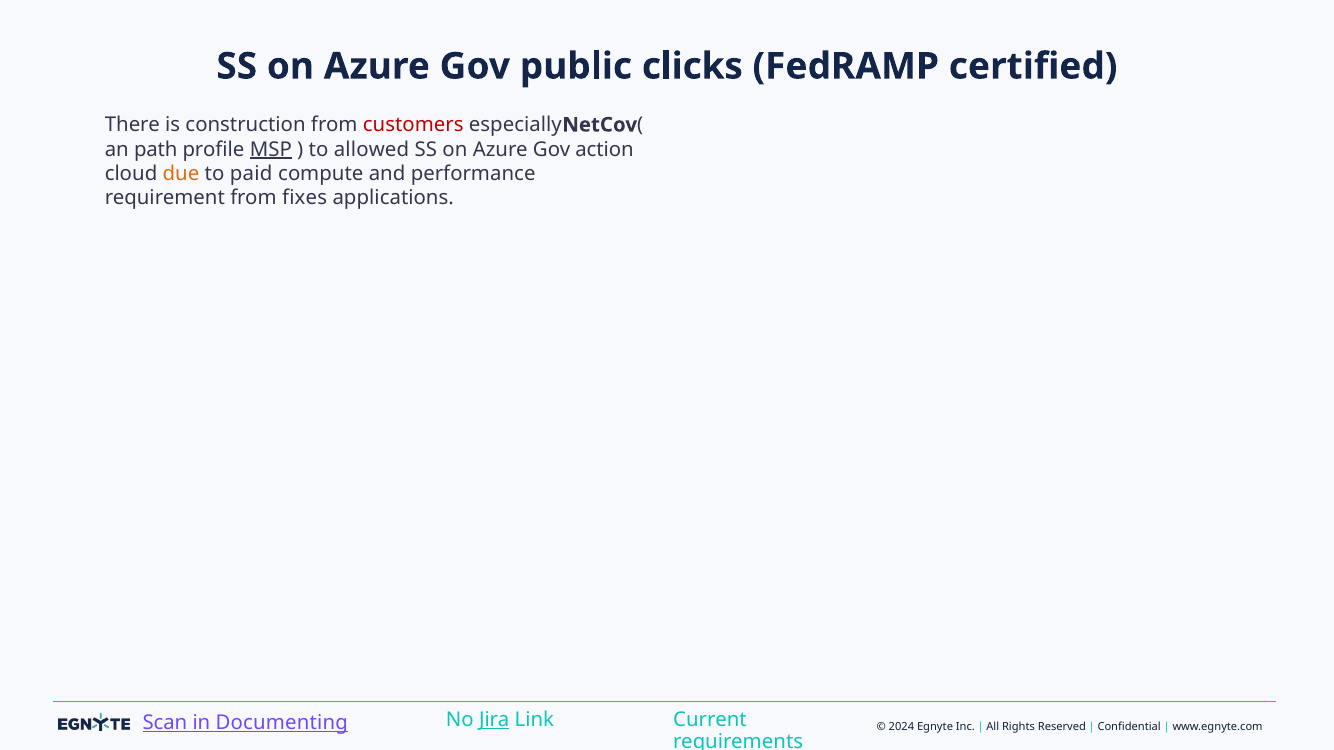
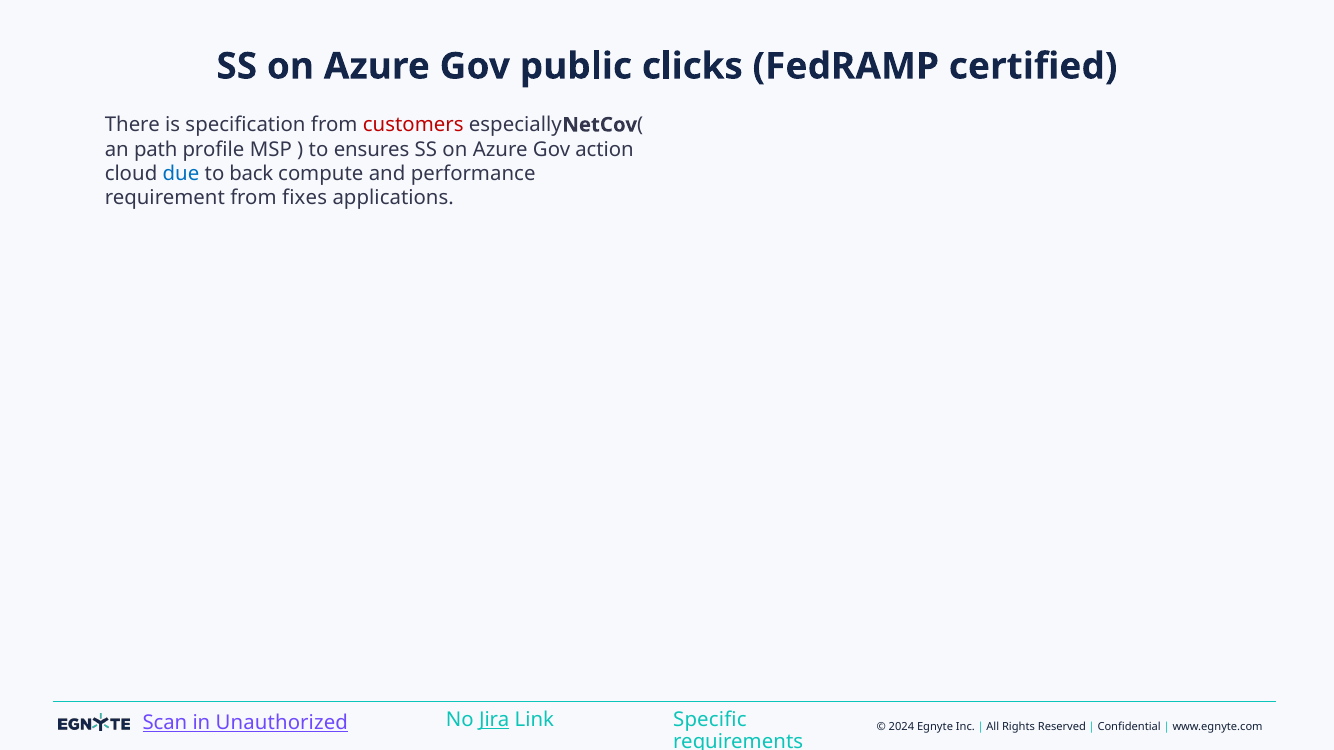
construction: construction -> specification (246, 125)
MSP underline: present -> none (271, 149)
allowed: allowed -> ensures (372, 149)
due colour: orange -> blue (181, 174)
paid: paid -> back (251, 174)
Documenting: Documenting -> Unauthorized (282, 723)
Current: Current -> Specific (710, 720)
